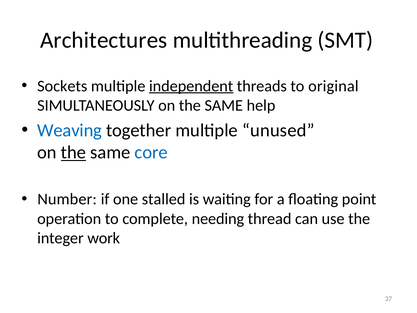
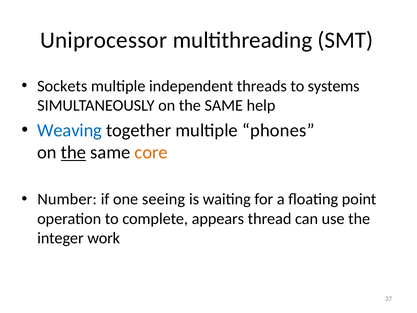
Architectures: Architectures -> Uniprocessor (104, 40)
independent underline: present -> none (191, 86)
original: original -> systems (334, 86)
unused: unused -> phones (278, 130)
core colour: blue -> orange (151, 152)
stalled: stalled -> seeing (164, 199)
needing: needing -> appears (218, 219)
